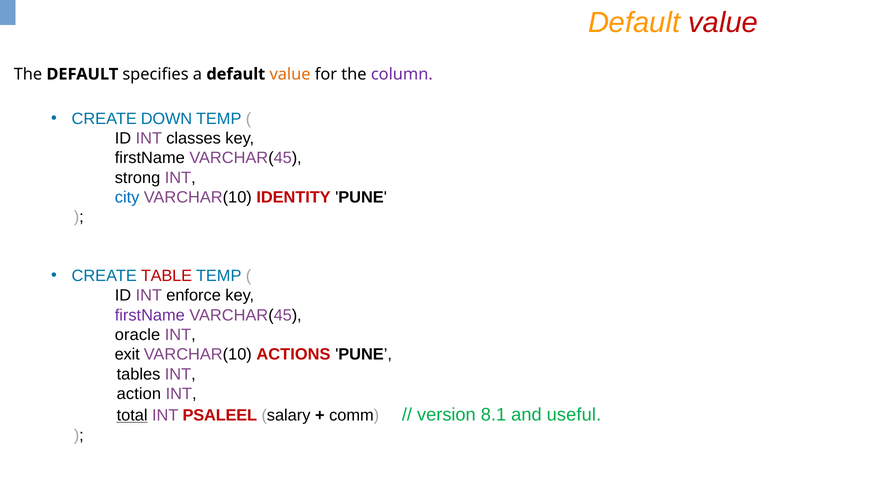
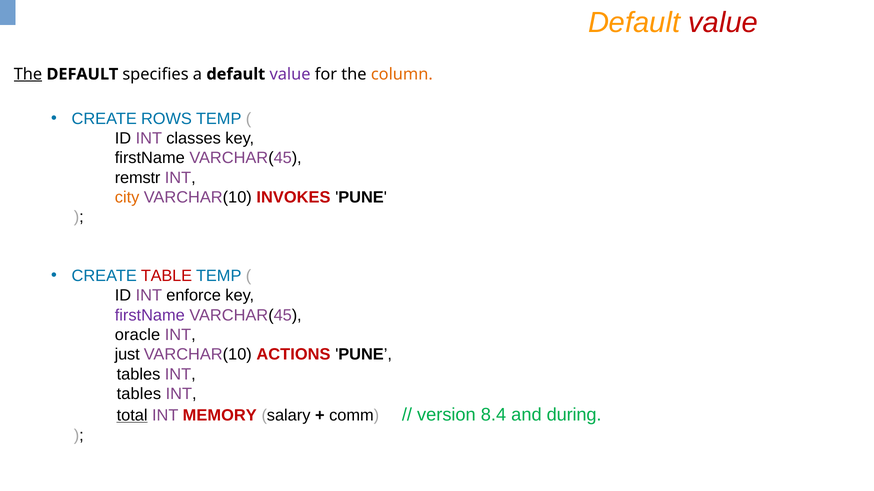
The underline: none -> present (28, 74)
value colour: orange -> purple (290, 74)
column colour: purple -> orange (402, 74)
DOWN: DOWN -> ROWS (166, 119)
strong: strong -> remstr (138, 178)
city colour: blue -> orange (127, 198)
IDENTITY: IDENTITY -> INVOKES (293, 198)
exit: exit -> just (127, 355)
action: action -> tables (139, 394)
PSALEEL: PSALEEL -> MEMORY (220, 416)
8.1: 8.1 -> 8.4 (493, 415)
useful: useful -> during (574, 415)
